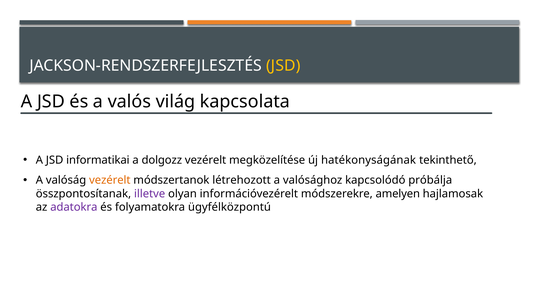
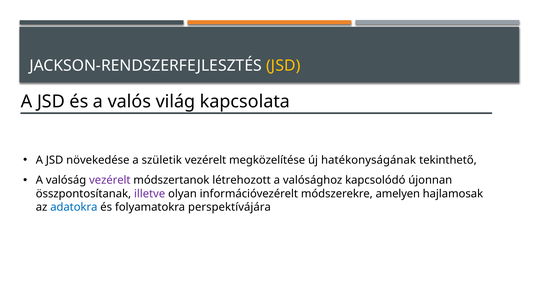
informatikai: informatikai -> növekedése (98, 160)
dolgozz: dolgozz -> születik (162, 160)
vezérelt colour: orange -> purple (110, 180)
próbálja: próbálja -> újonnan (430, 180)
adatokra colour: purple -> blue (74, 207)
ügyfélközpontú: ügyfélközpontú -> perspektívájára (229, 207)
